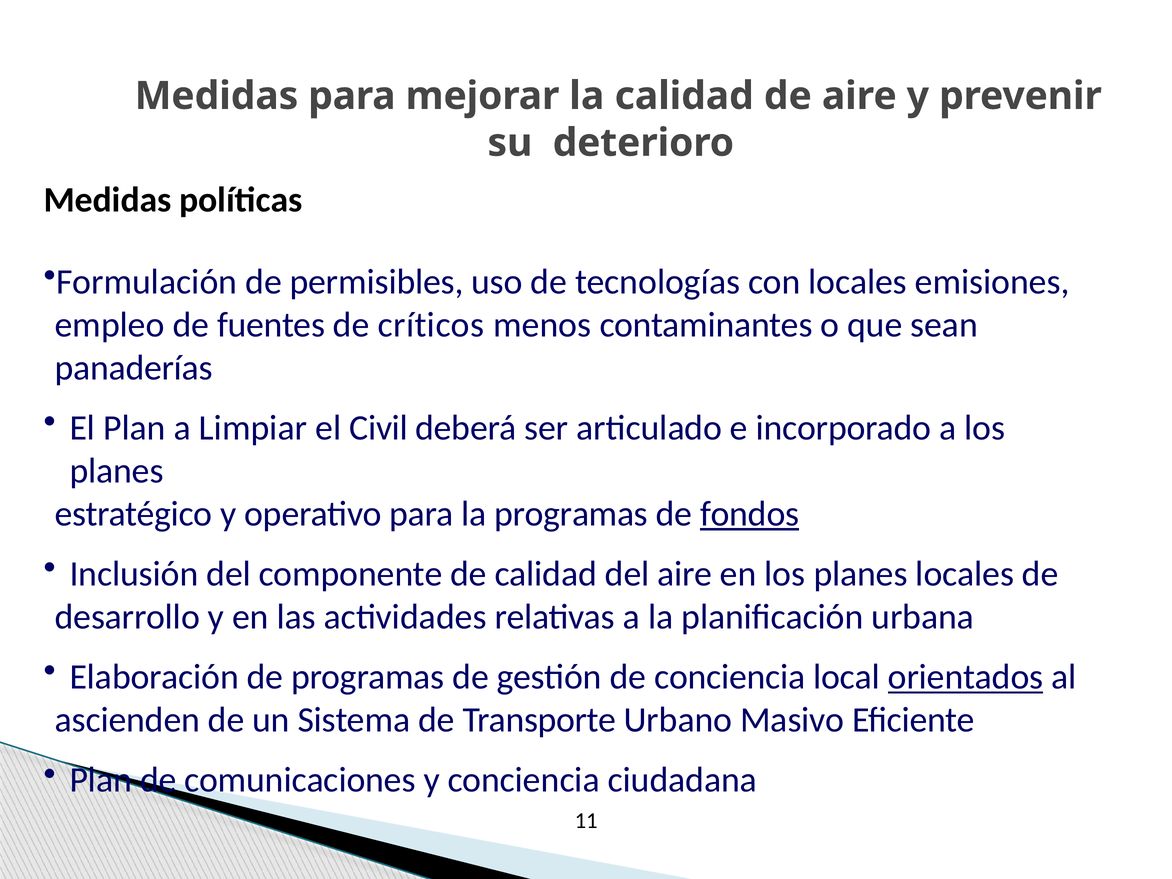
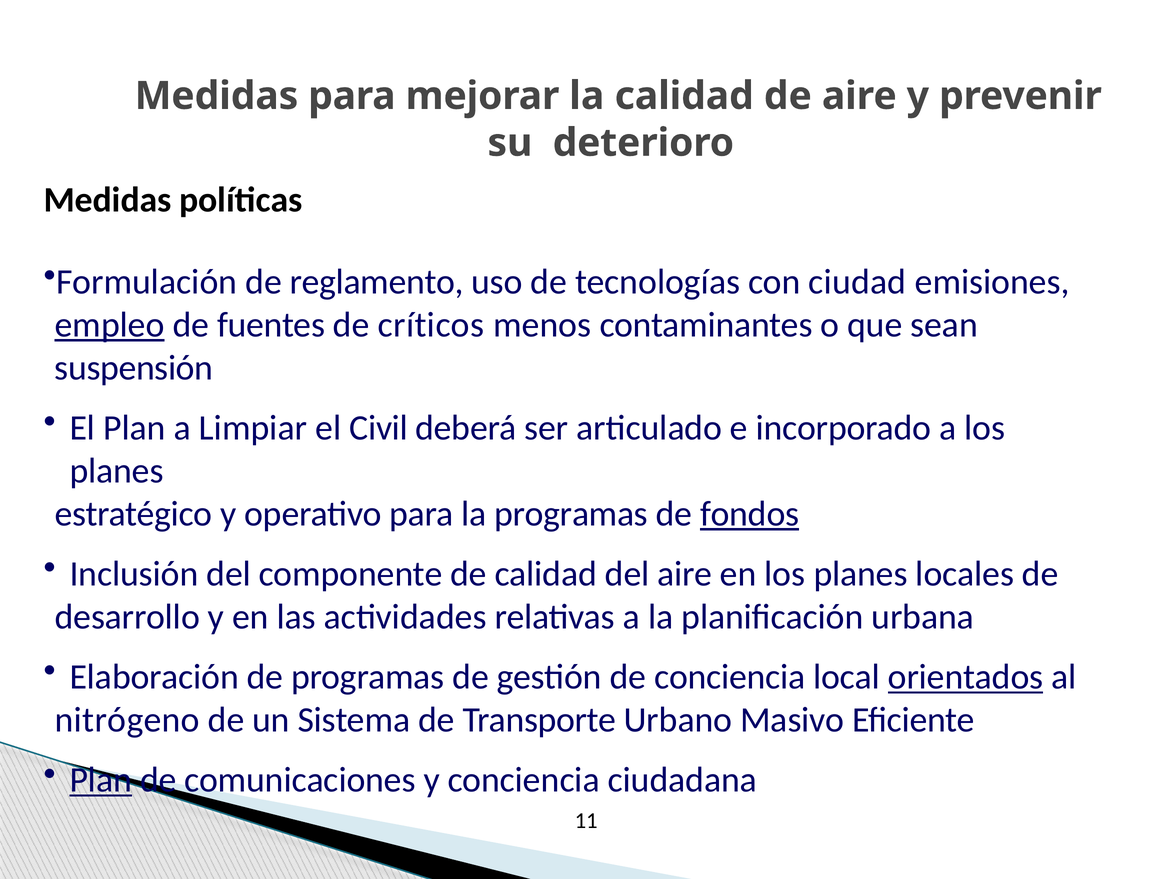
permisibles: permisibles -> reglamento (377, 282)
con locales: locales -> ciudad (857, 282)
empleo underline: none -> present (110, 325)
panaderías: panaderías -> suspensión (134, 368)
ascienden: ascienden -> nitrógeno (127, 720)
Plan underline: none -> present (101, 780)
